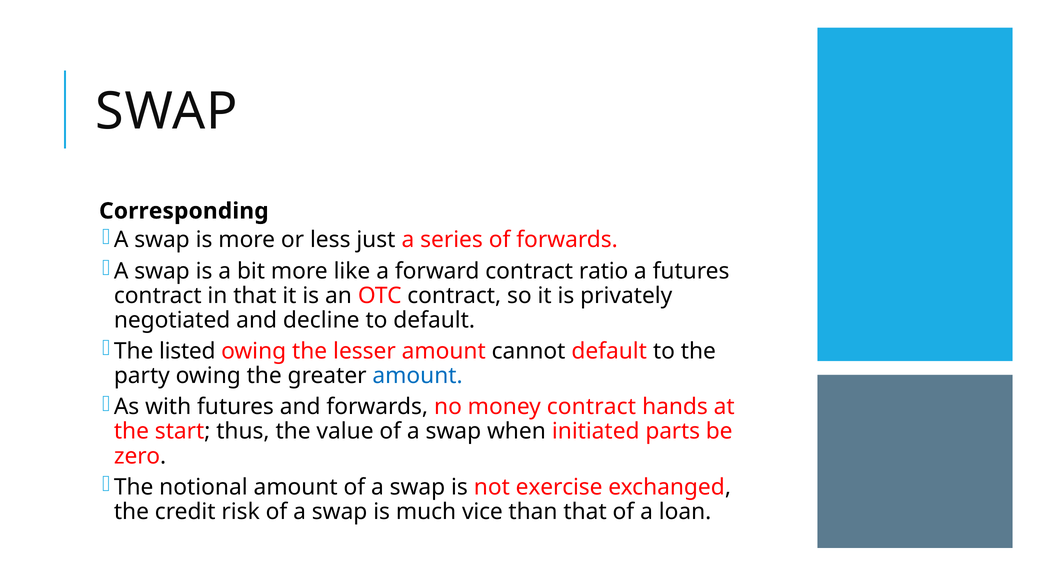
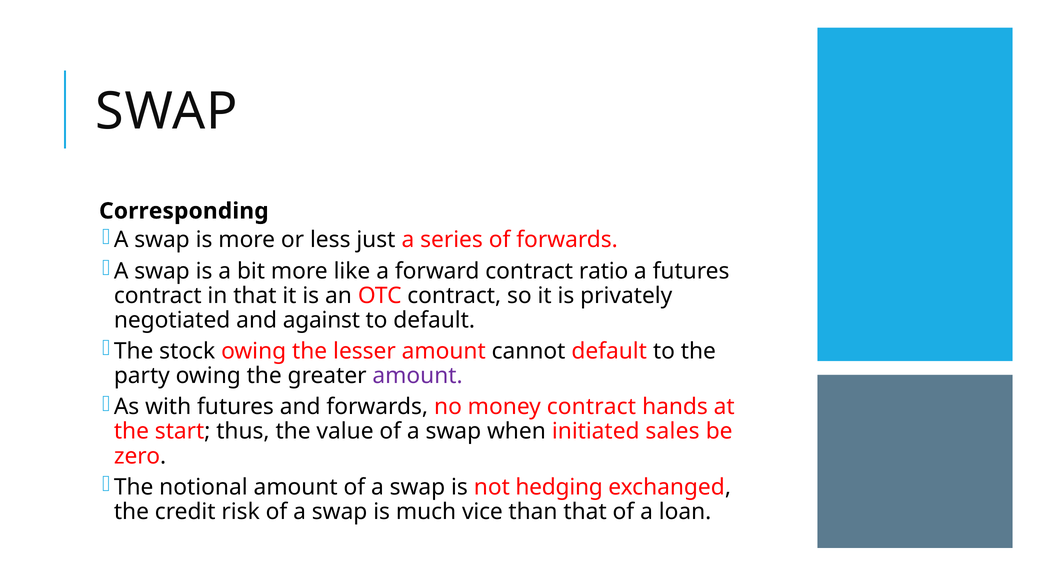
decline: decline -> against (321, 320)
listed: listed -> stock (187, 351)
amount colour: blue -> purple (418, 376)
parts: parts -> sales (673, 431)
exercise: exercise -> hedging (559, 487)
